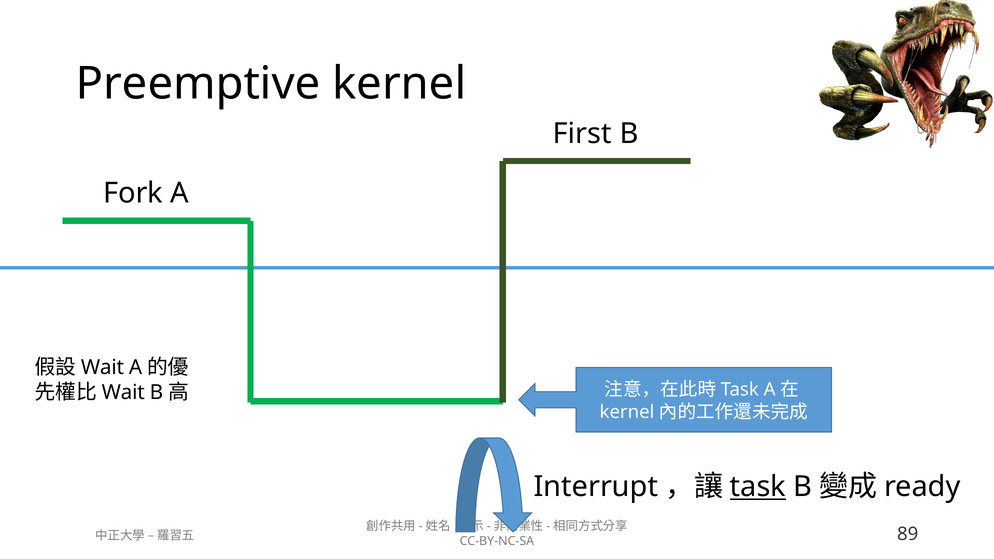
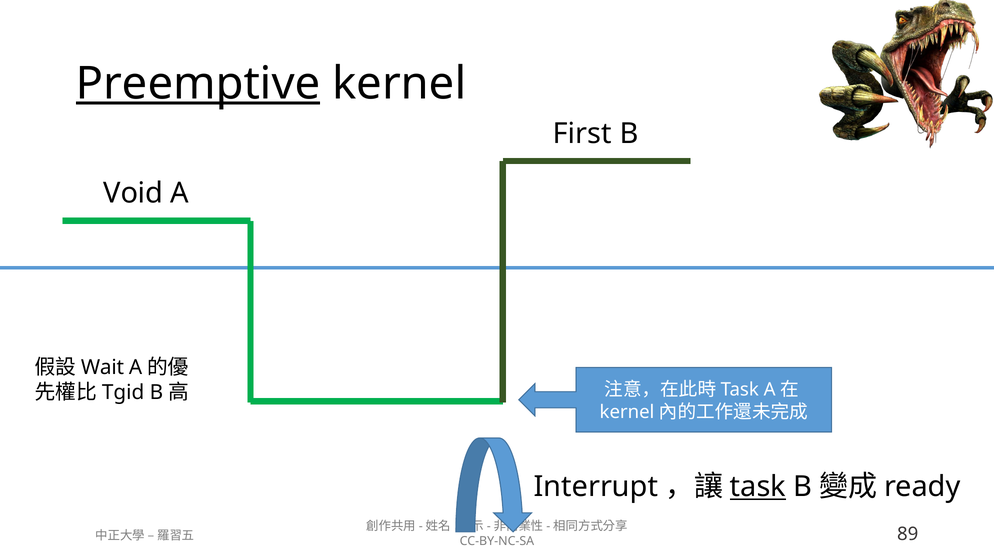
Preemptive underline: none -> present (198, 83)
Fork: Fork -> Void (133, 193)
Wait: Wait -> Tgid (123, 392)
